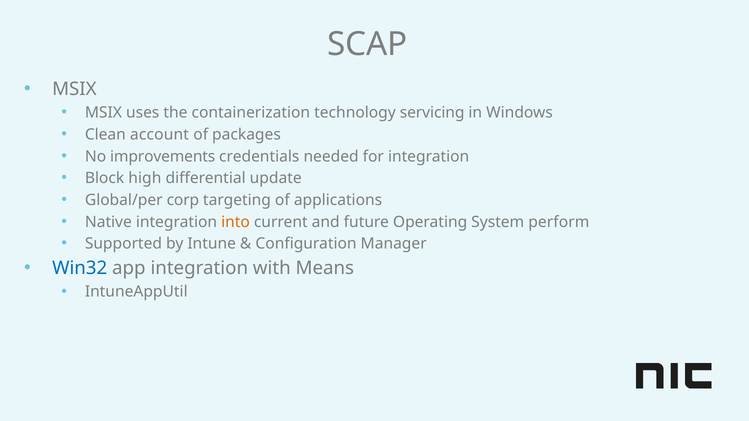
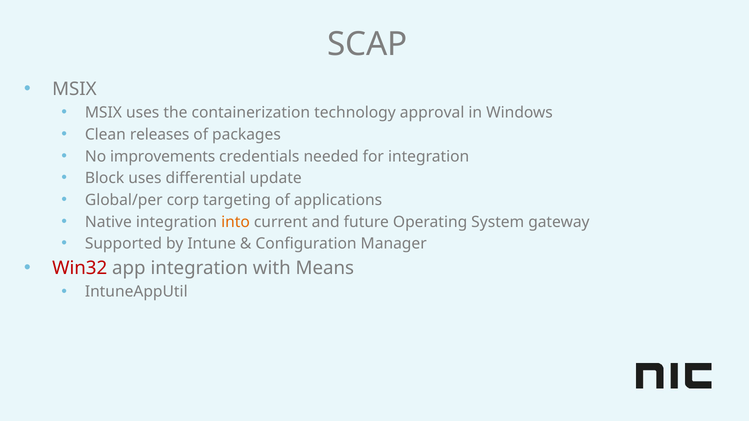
servicing: servicing -> approval (432, 113)
account: account -> releases (160, 135)
Block high: high -> uses (145, 178)
perform: perform -> gateway (559, 222)
Win32 colour: blue -> red (80, 269)
